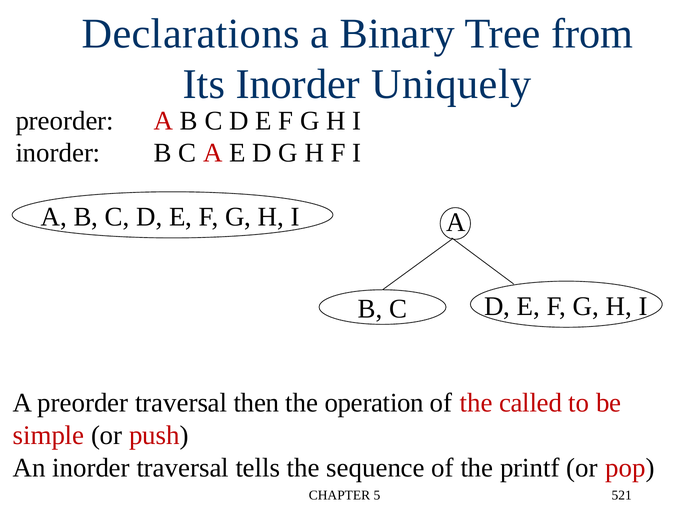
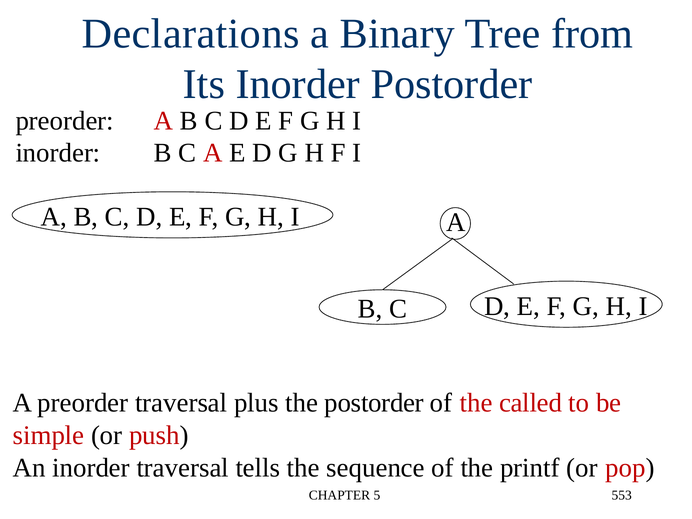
Inorder Uniquely: Uniquely -> Postorder (452, 84)
then: then -> plus (256, 403)
the operation: operation -> postorder (374, 403)
521: 521 -> 553 (622, 496)
